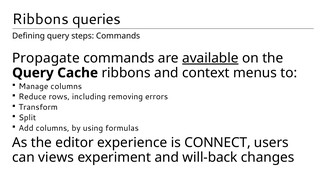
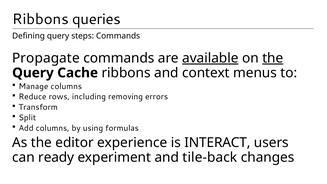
the underline: none -> present (273, 58)
CONNECT: CONNECT -> INTERACT (217, 143)
views: views -> ready (56, 157)
will-back: will-back -> tile-back (210, 157)
